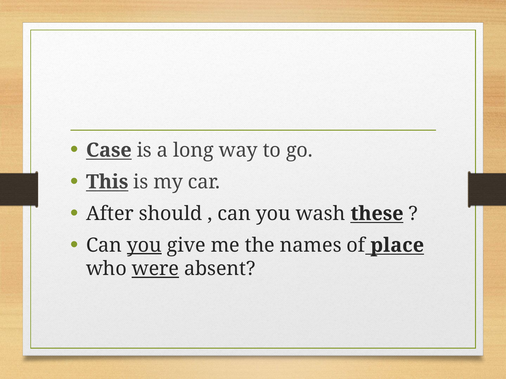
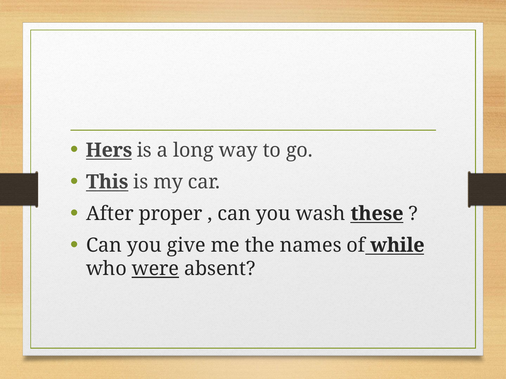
Case: Case -> Hers (109, 150)
should: should -> proper (171, 214)
you underline: present -> none (144, 246)
place: place -> while (397, 246)
